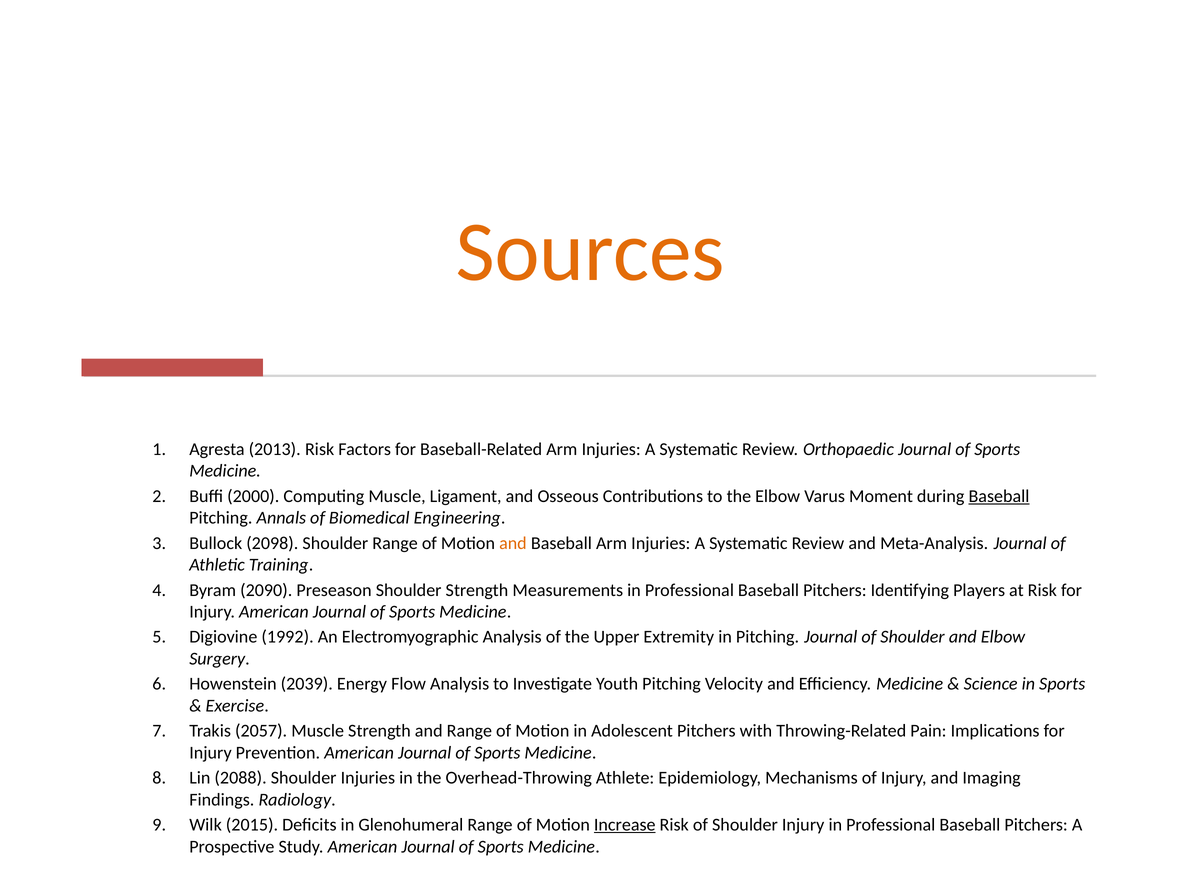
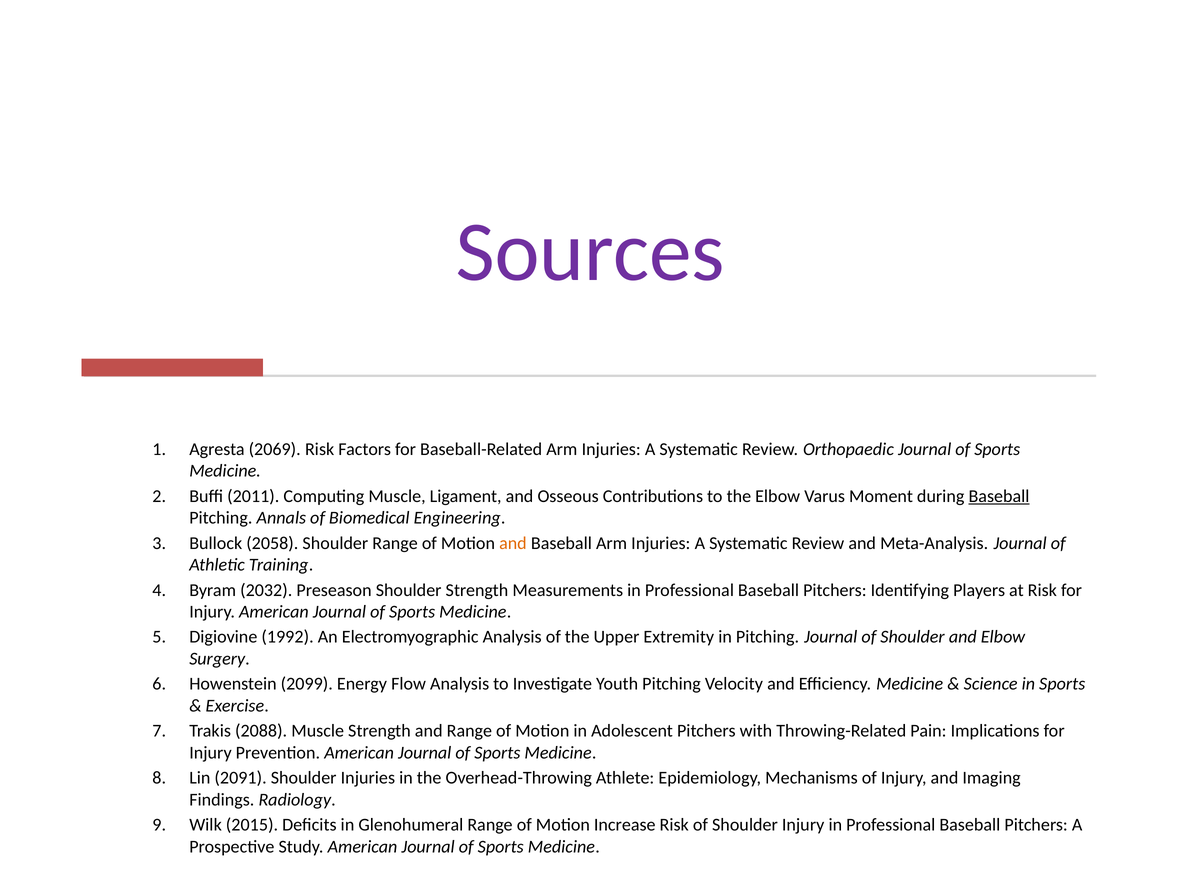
Sources colour: orange -> purple (590, 252)
2013: 2013 -> 2069 (275, 449)
2000: 2000 -> 2011 (253, 496)
2098: 2098 -> 2058 (272, 543)
2090: 2090 -> 2032 (266, 590)
2039: 2039 -> 2099 (307, 684)
2057: 2057 -> 2088 (261, 731)
2088: 2088 -> 2091 (241, 778)
Increase underline: present -> none (625, 825)
